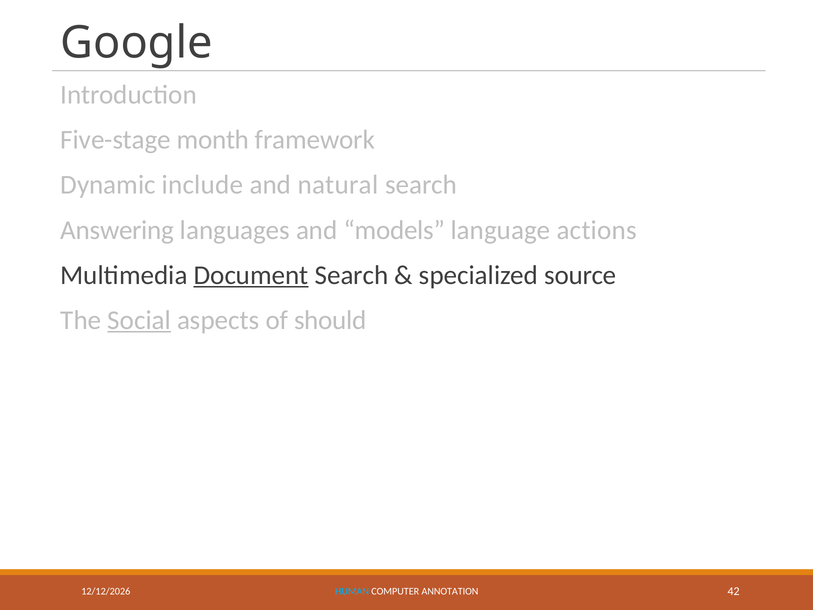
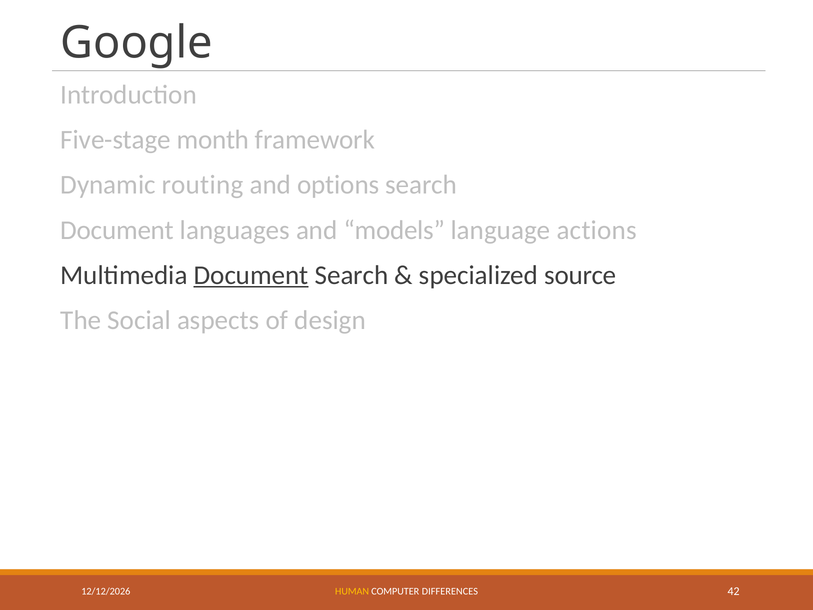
include: include -> routing (203, 185)
natural: natural -> options (338, 185)
Answering: Answering -> Document (117, 230)
Social underline: present -> none (139, 320)
should: should -> design (330, 320)
HUMAN colour: light blue -> yellow (352, 591)
ANNOTATION: ANNOTATION -> DIFFERENCES (450, 591)
